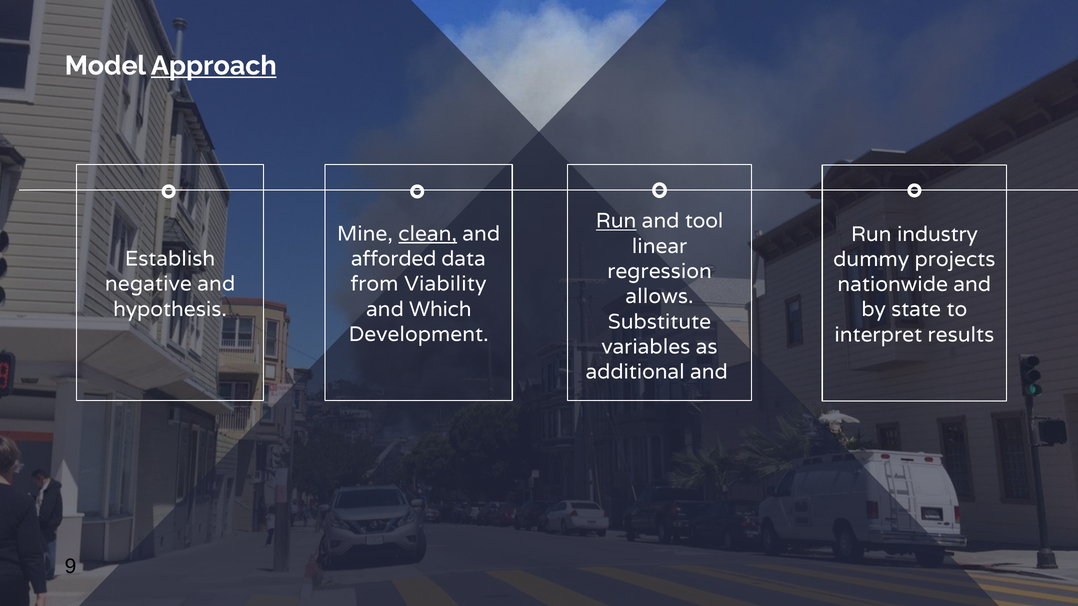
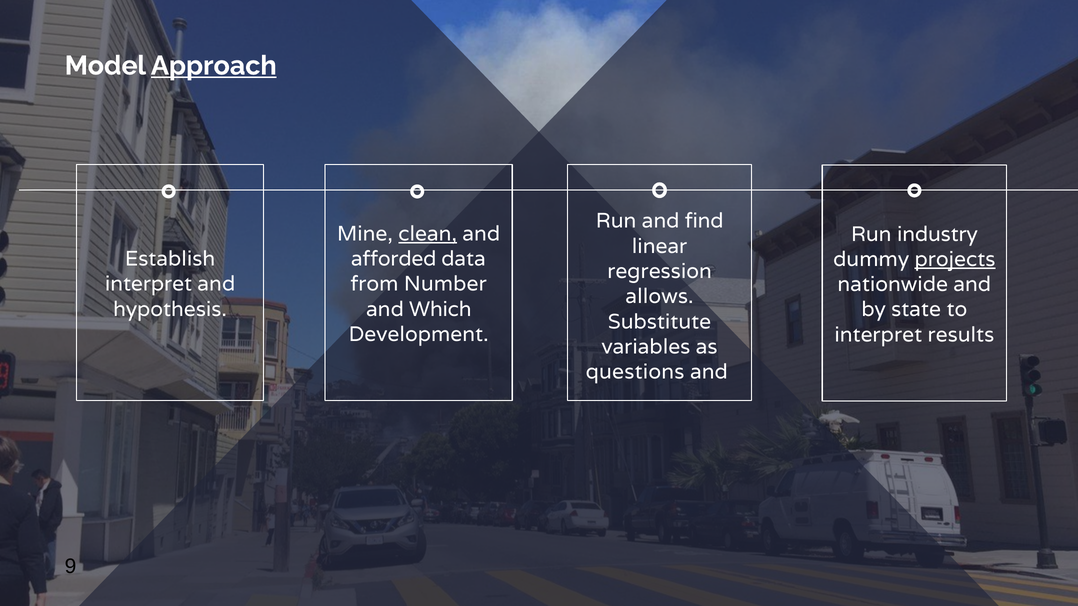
Run underline: present -> none (616, 221)
tool: tool -> find (704, 221)
projects underline: none -> present (955, 259)
negative: negative -> interpret (149, 284)
Viability: Viability -> Number (445, 284)
additional: additional -> questions (635, 372)
